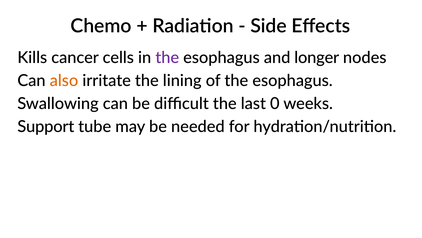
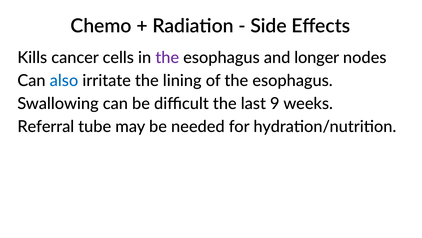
also colour: orange -> blue (64, 80)
0: 0 -> 9 (275, 103)
Support: Support -> Referral (46, 126)
